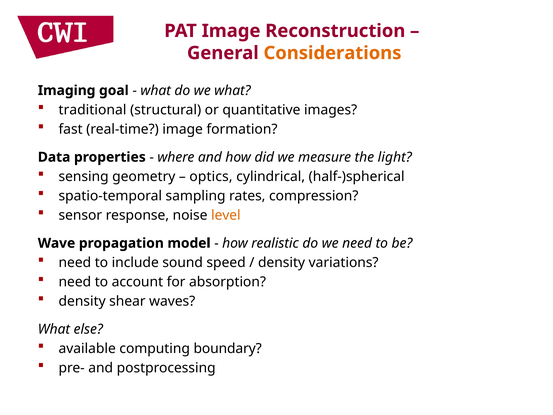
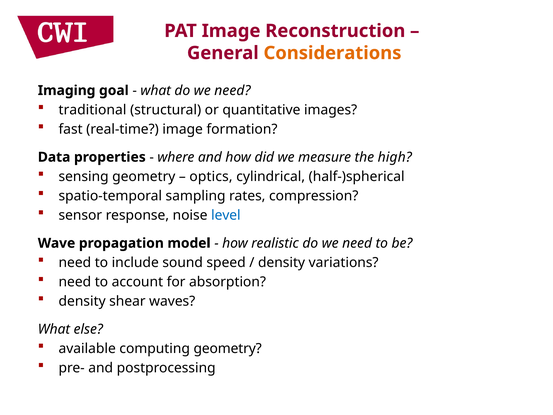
what do we what: what -> need (232, 90)
light: light -> high (395, 157)
level colour: orange -> blue (226, 215)
computing boundary: boundary -> geometry (228, 348)
